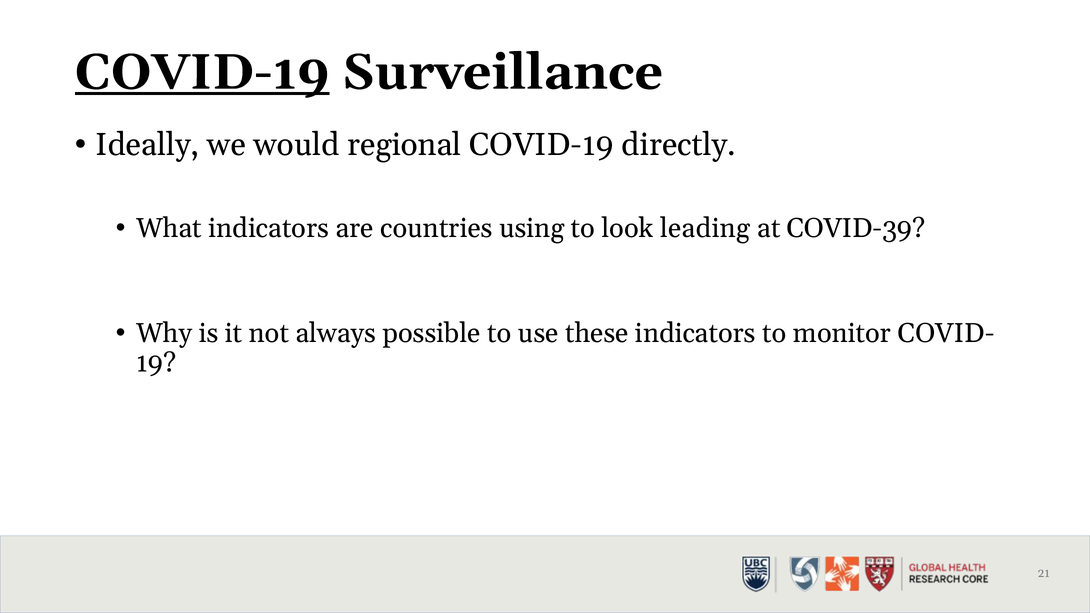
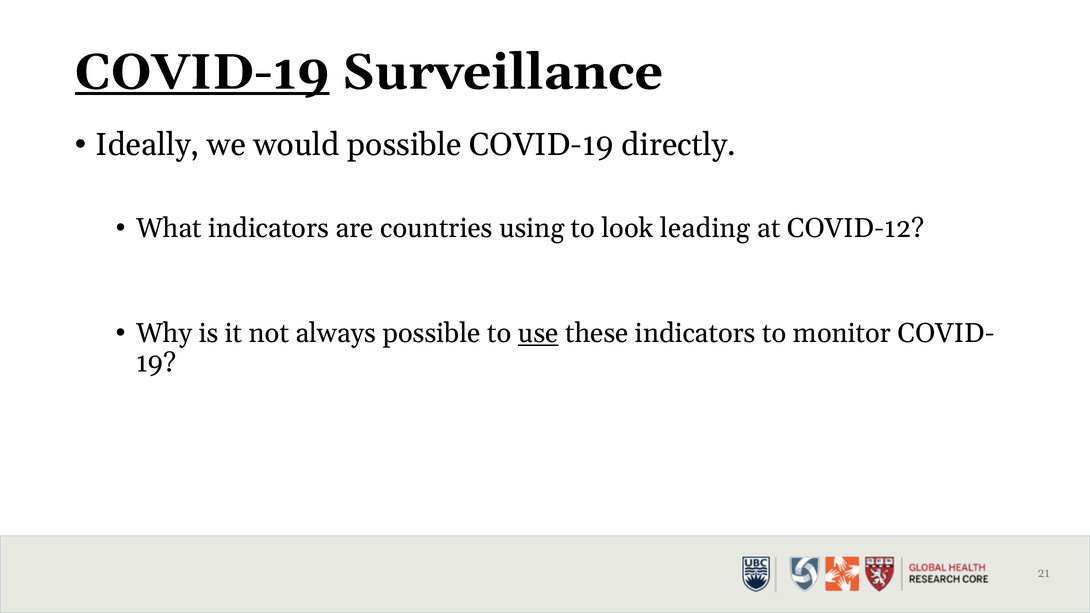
would regional: regional -> possible (404, 145)
COVID-39: COVID-39 -> COVID-12 (856, 228)
use underline: none -> present (538, 333)
